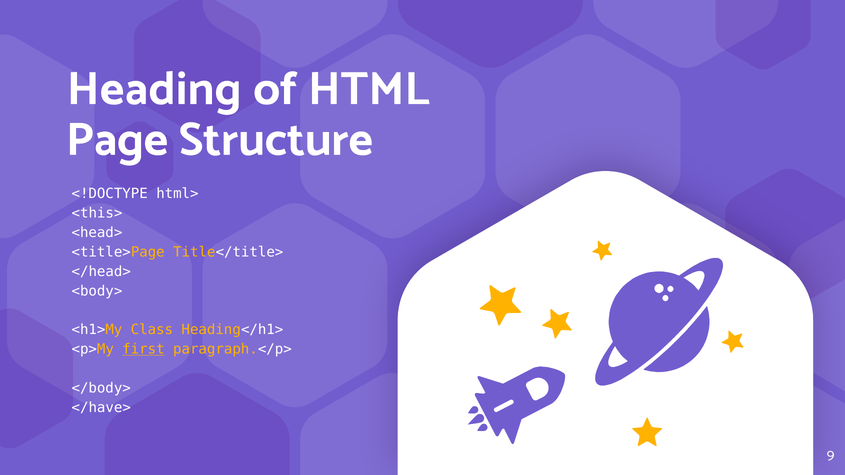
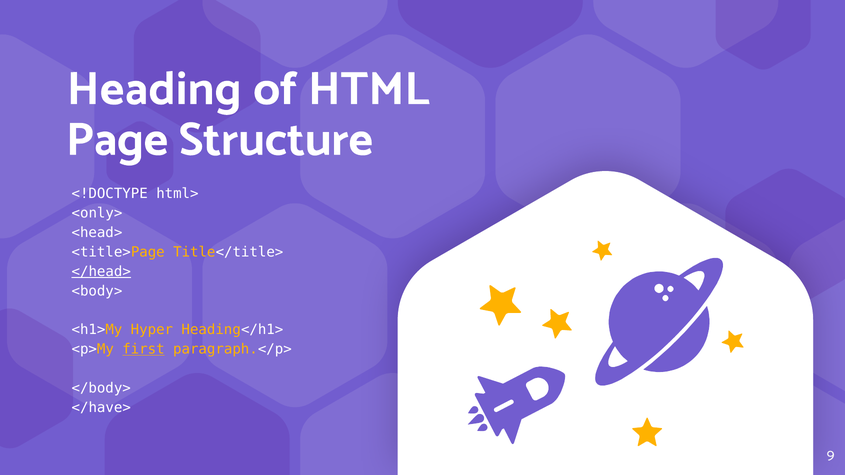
<this>: <this> -> <only> (97, 213)
</head> underline: none -> present (101, 272)
Class: Class -> Hyper (152, 330)
